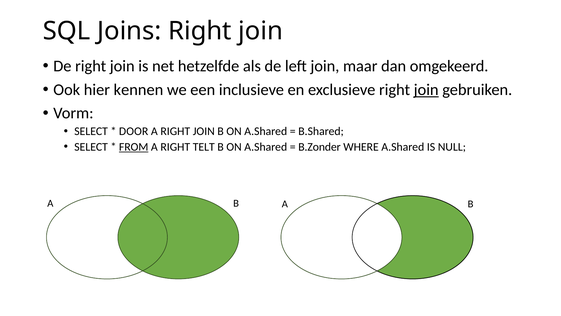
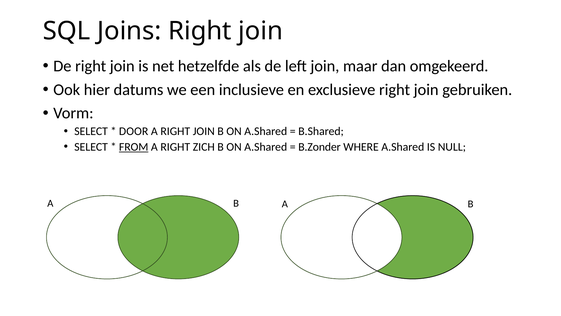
kennen: kennen -> datums (138, 90)
join underline: present -> none (426, 90)
TELT: TELT -> ZICH (204, 147)
